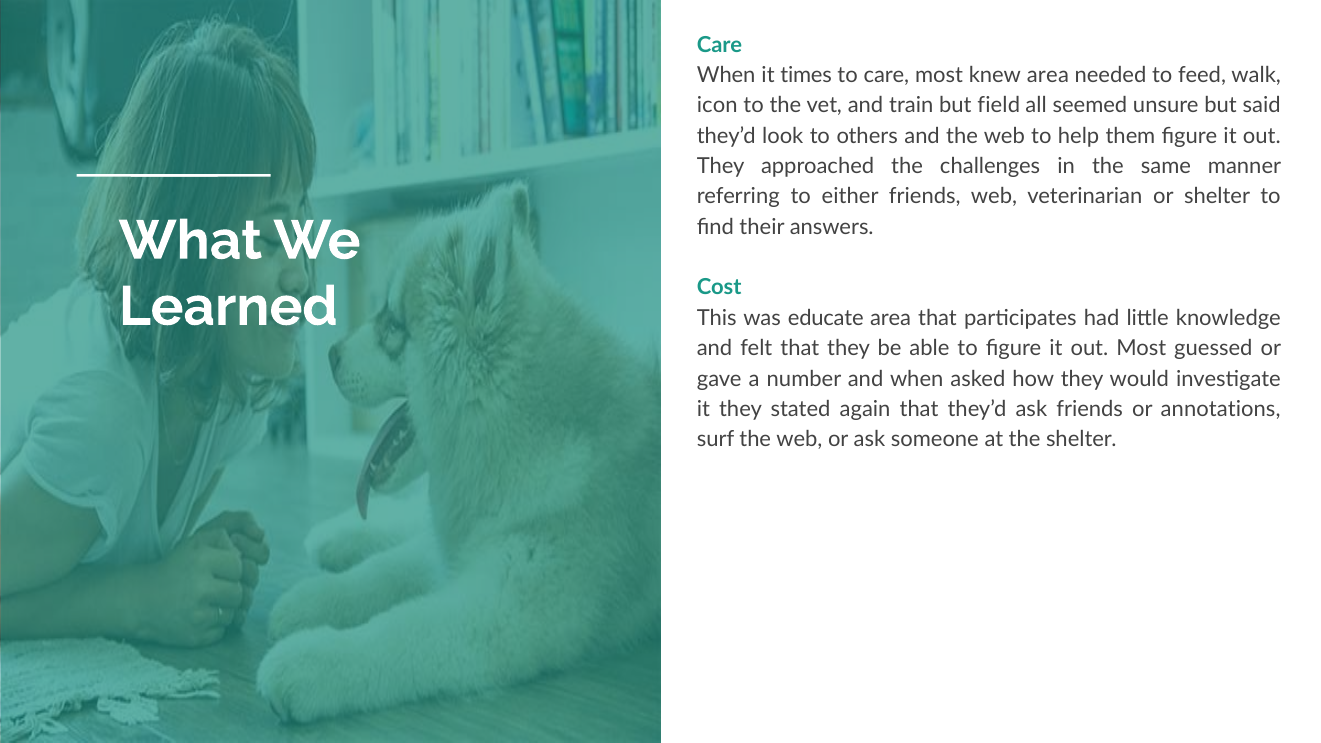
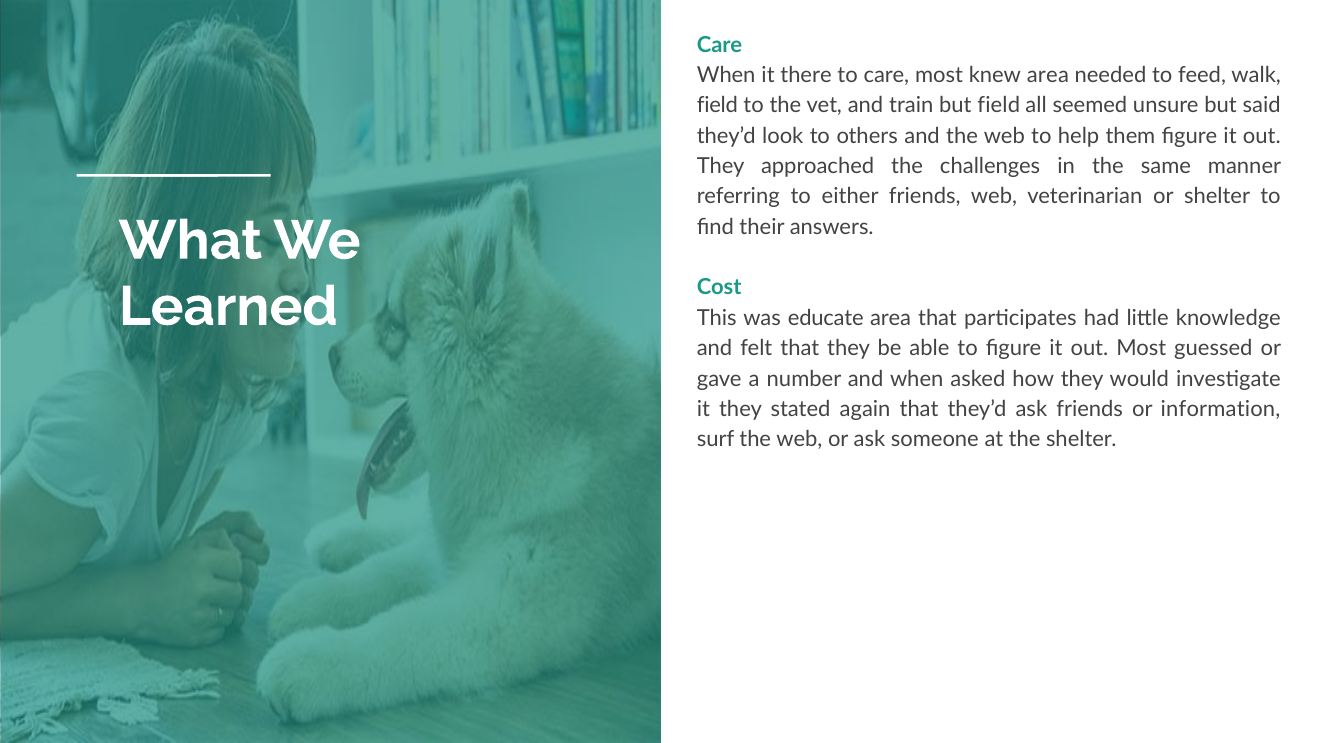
times: times -> there (806, 75)
icon: icon -> field (717, 105)
annotations: annotations -> information (1221, 409)
